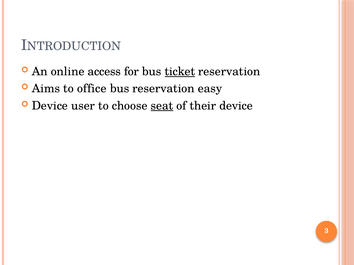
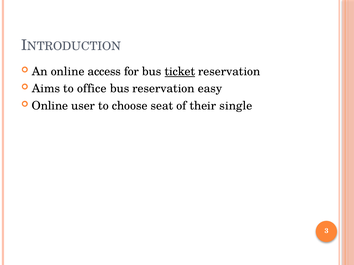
Device: Device -> Online (50, 106)
seat underline: present -> none (162, 106)
their device: device -> single (236, 106)
